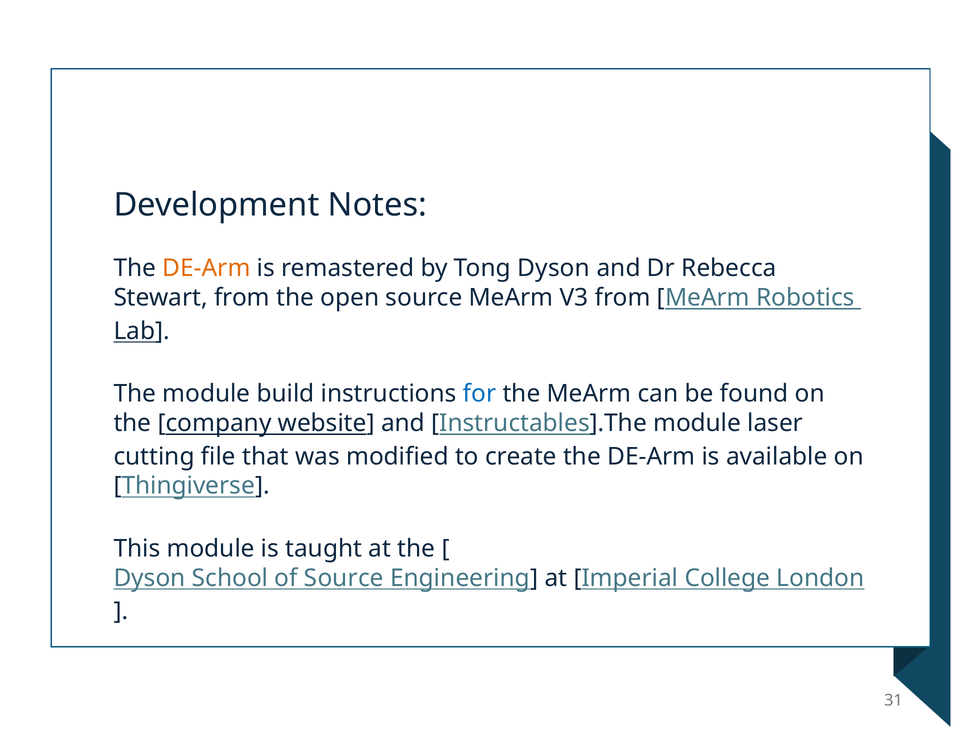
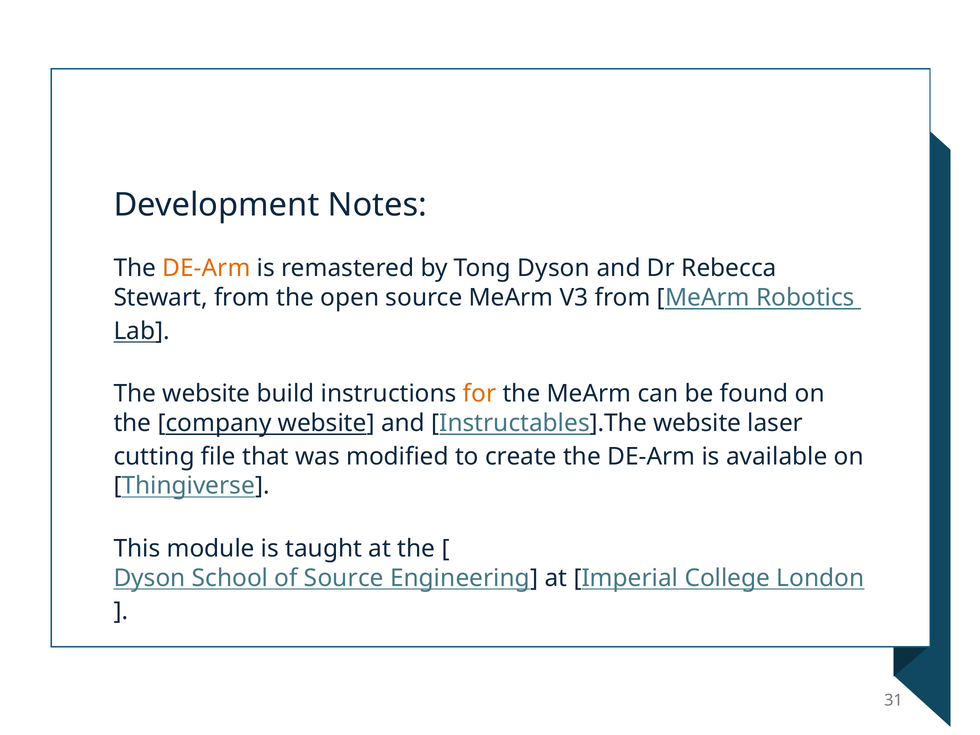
The module: module -> website (206, 394)
for colour: blue -> orange (480, 394)
Instructables].The module: module -> website (697, 423)
